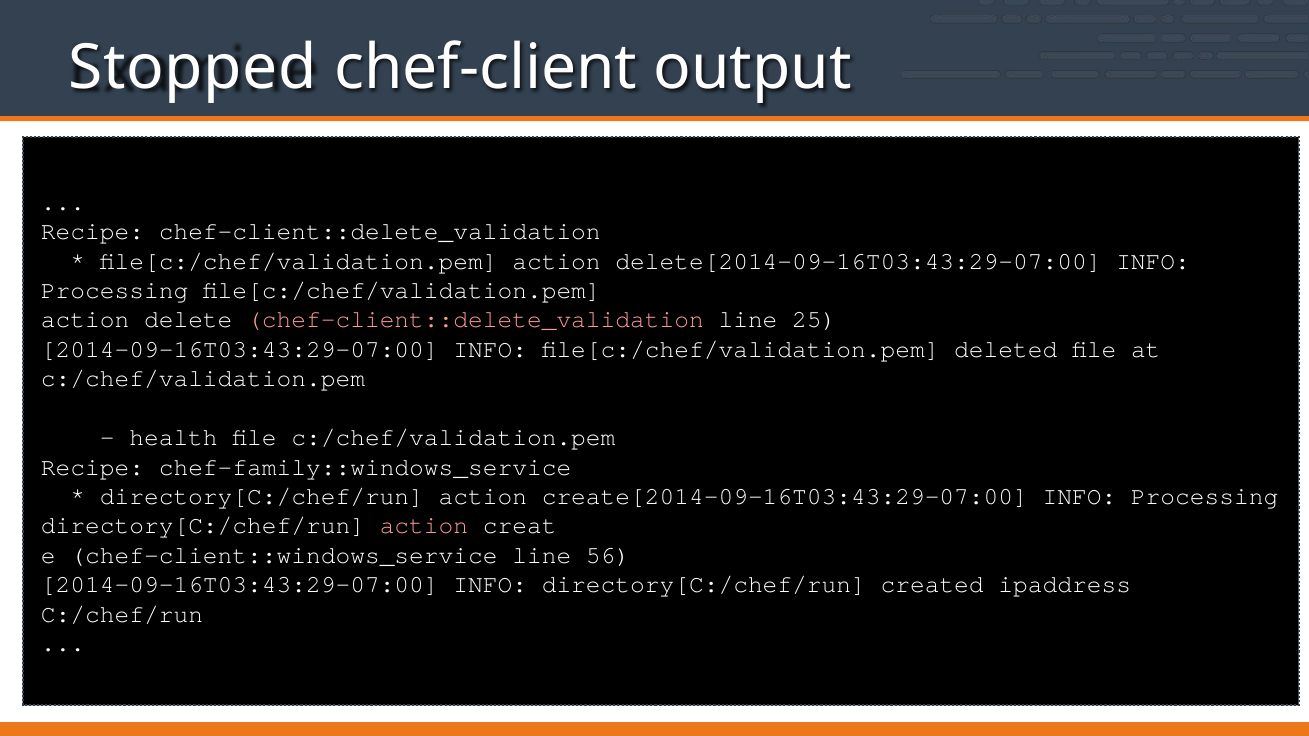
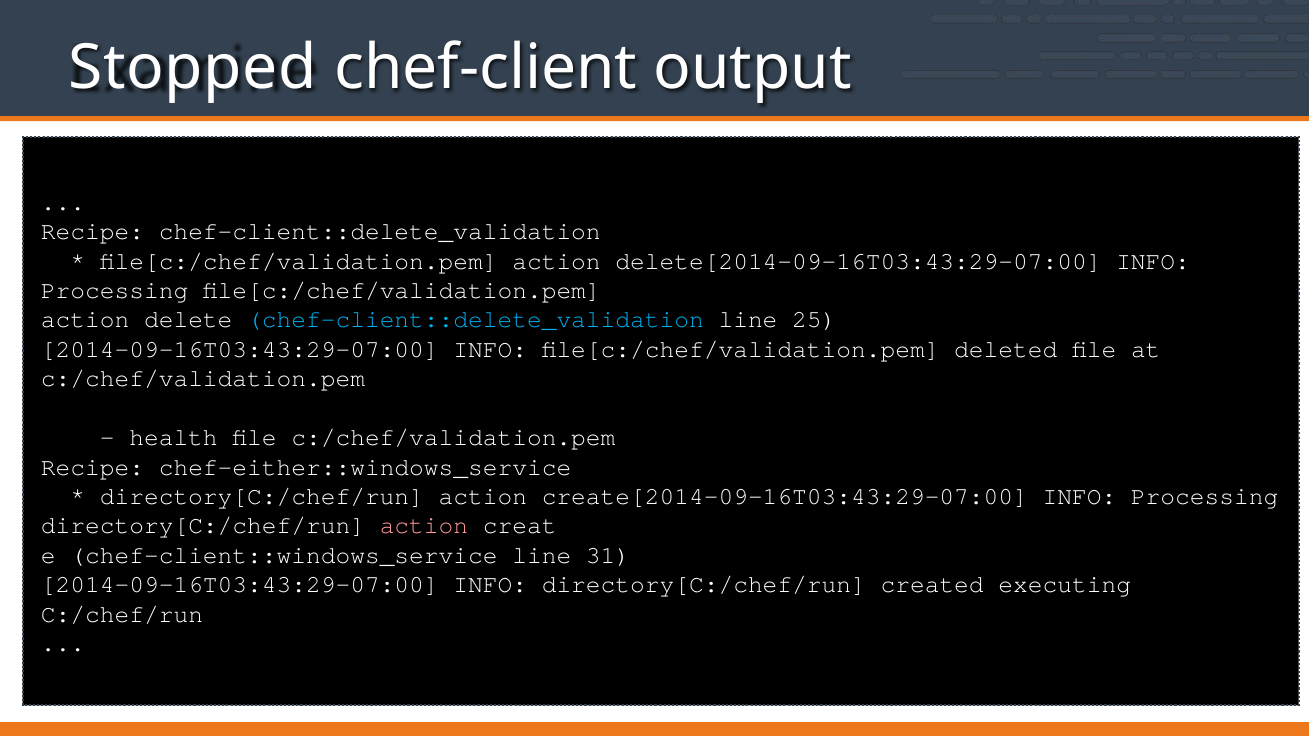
chef-client::delete_validation colour: pink -> light blue (476, 320)
chef-family::windows_service: chef-family::windows_service -> chef-either::windows_service (365, 467)
56: 56 -> 31 (608, 555)
ipaddress: ipaddress -> executing (1065, 585)
